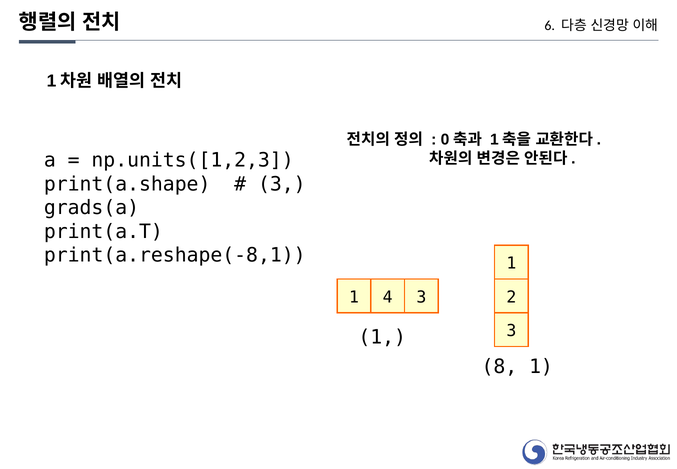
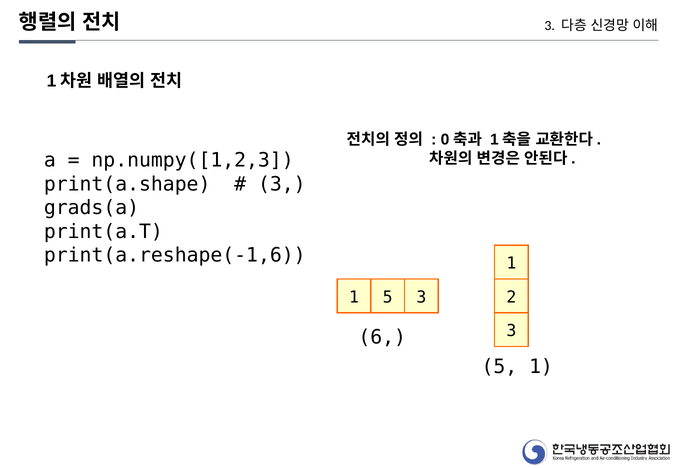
6: 6 -> 3 (550, 26)
np.units([1,2,3: np.units([1,2,3 -> np.numpy([1,2,3 (193, 160)
print(a.reshape(-8,1: print(a.reshape(-8,1 -> print(a.reshape(-1,6 (175, 255)
1 4: 4 -> 5 (388, 297)
1: 1 -> 6 (382, 337)
8: 8 -> 5 (499, 366)
